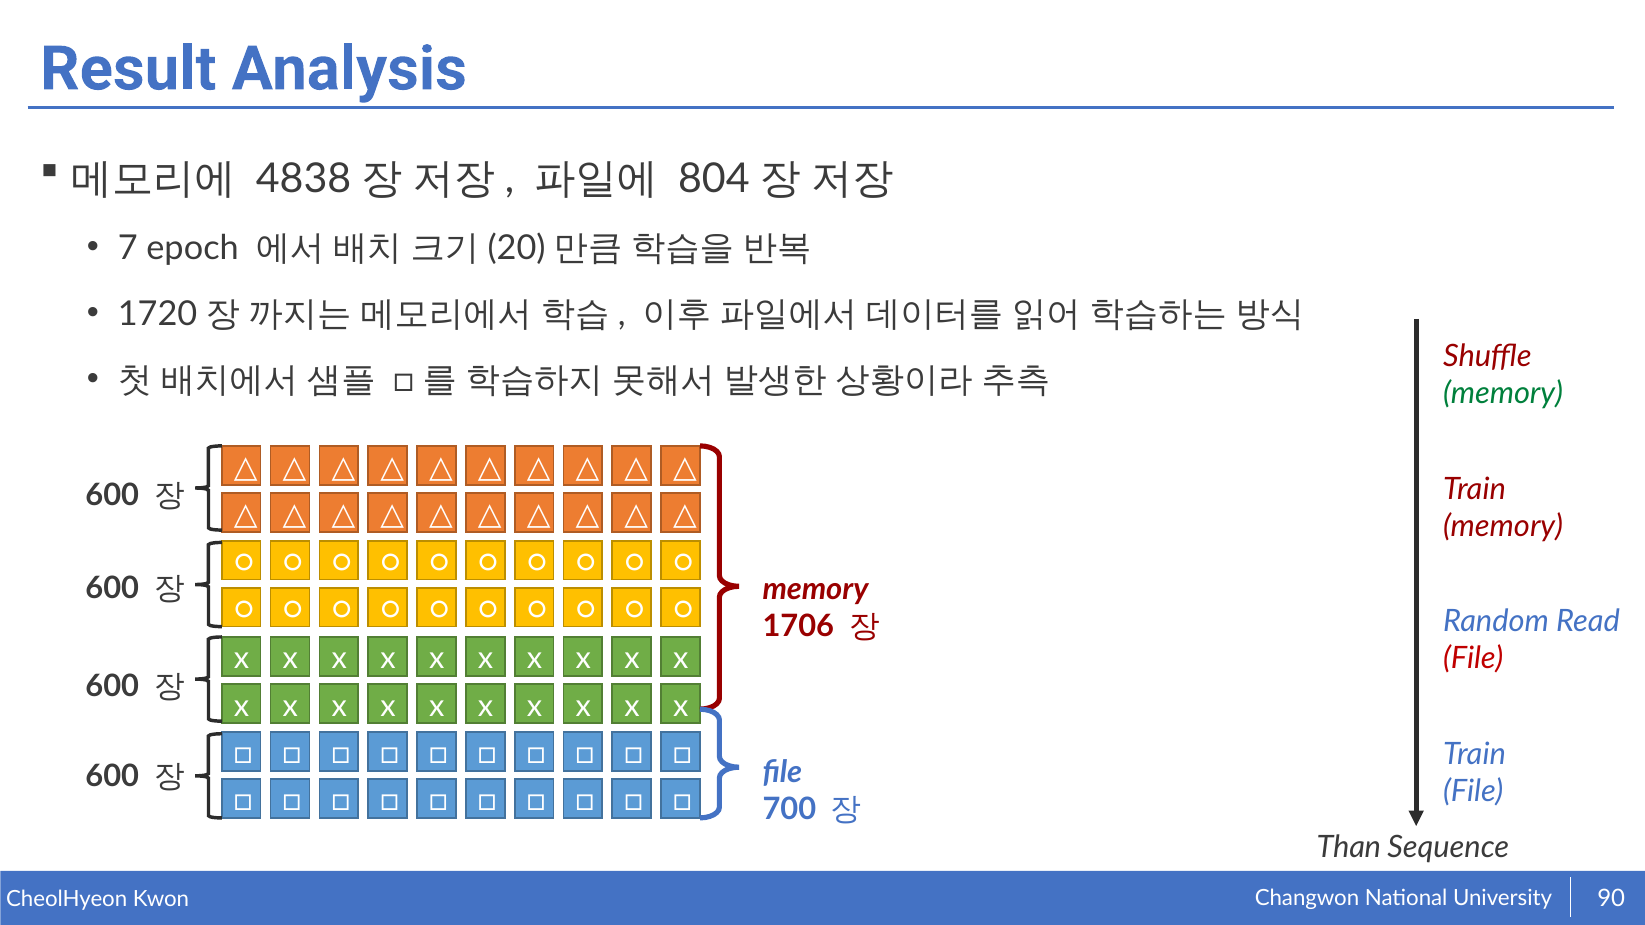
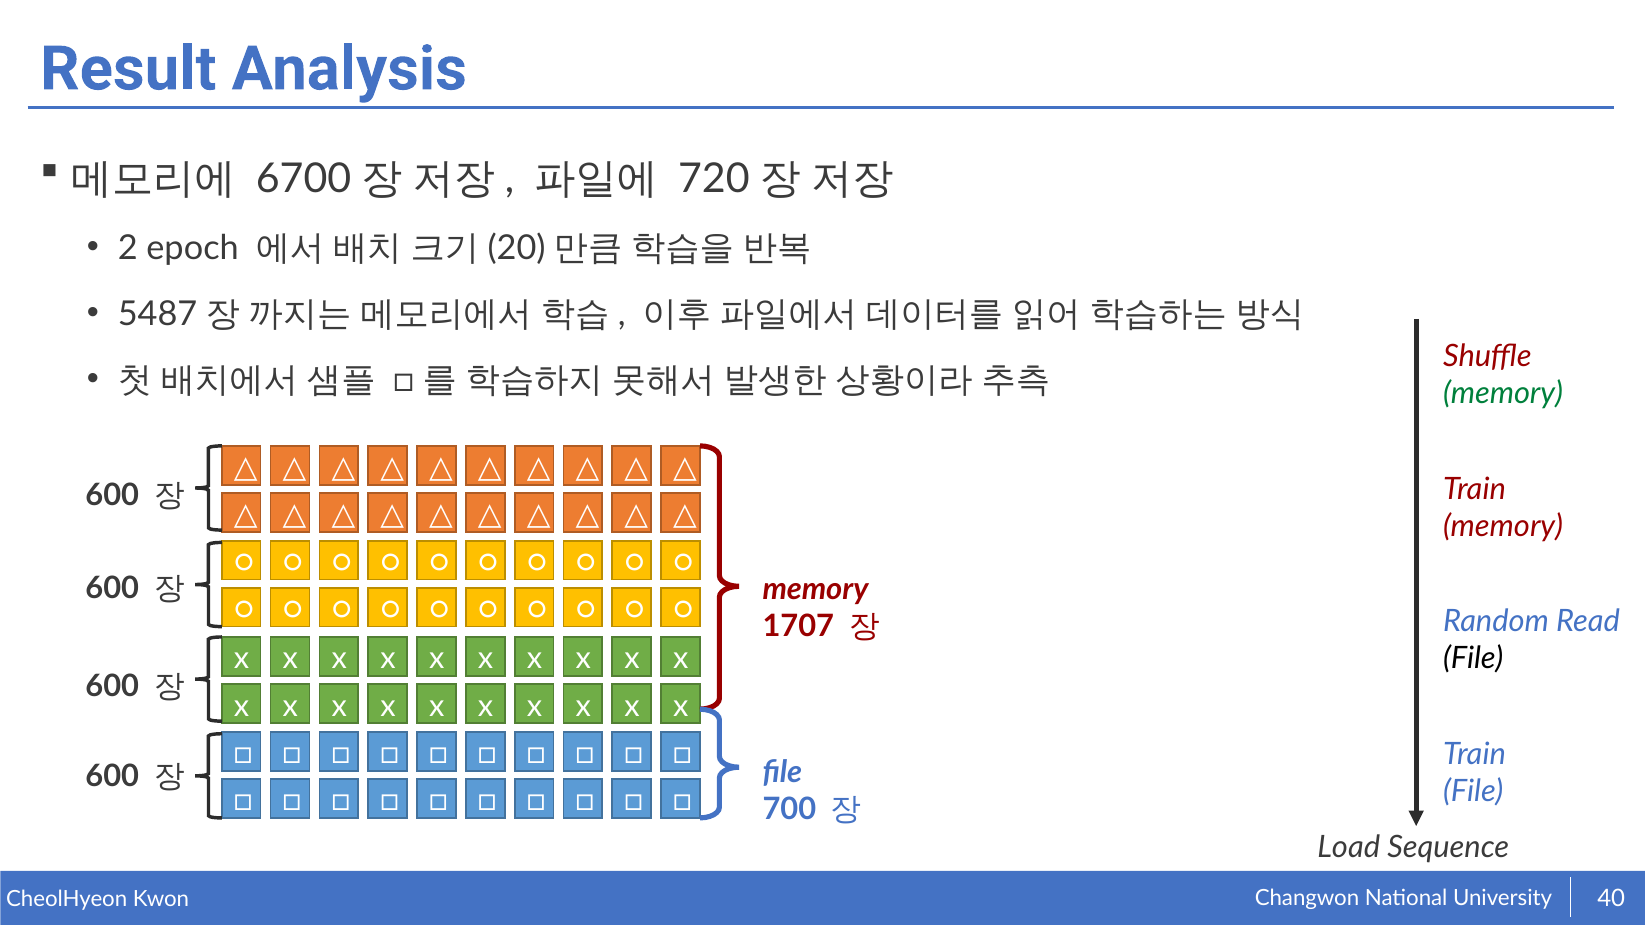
4838: 4838 -> 6700 (304, 179)
804: 804 -> 720 (714, 179)
7: 7 -> 2 (128, 248)
1720: 1720 -> 5487 (158, 315)
1706: 1706 -> 1707 (798, 627)
File colour: red -> black (1473, 659)
Than: Than -> Load (1349, 848)
90: 90 -> 40 (1611, 899)
